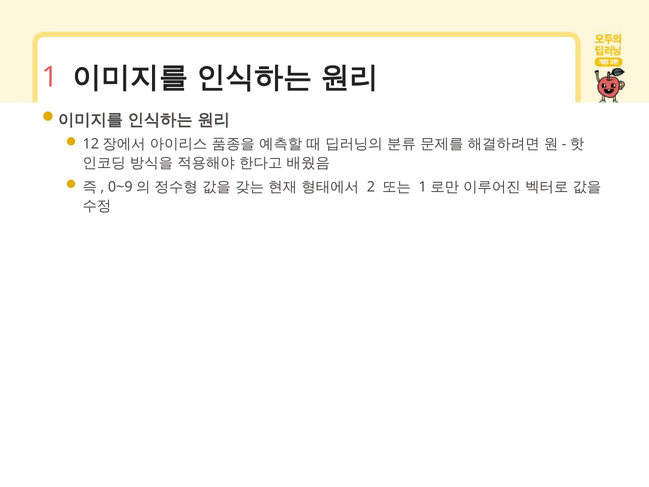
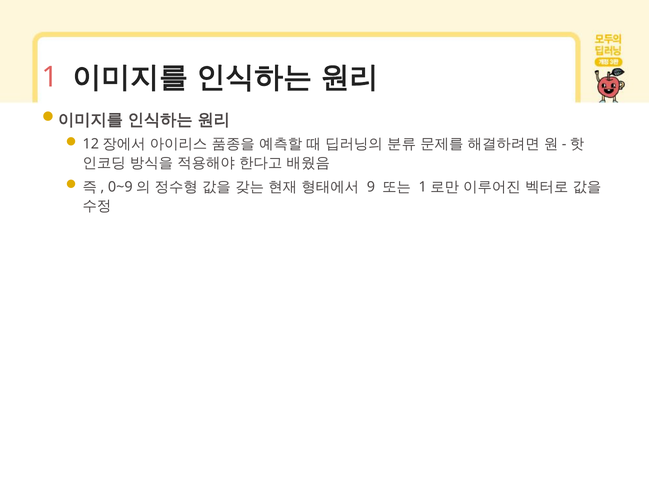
2: 2 -> 9 (371, 187)
